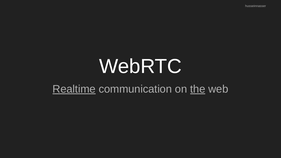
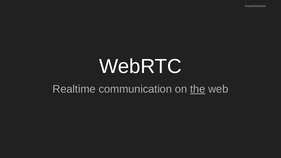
Realtime underline: present -> none (74, 89)
